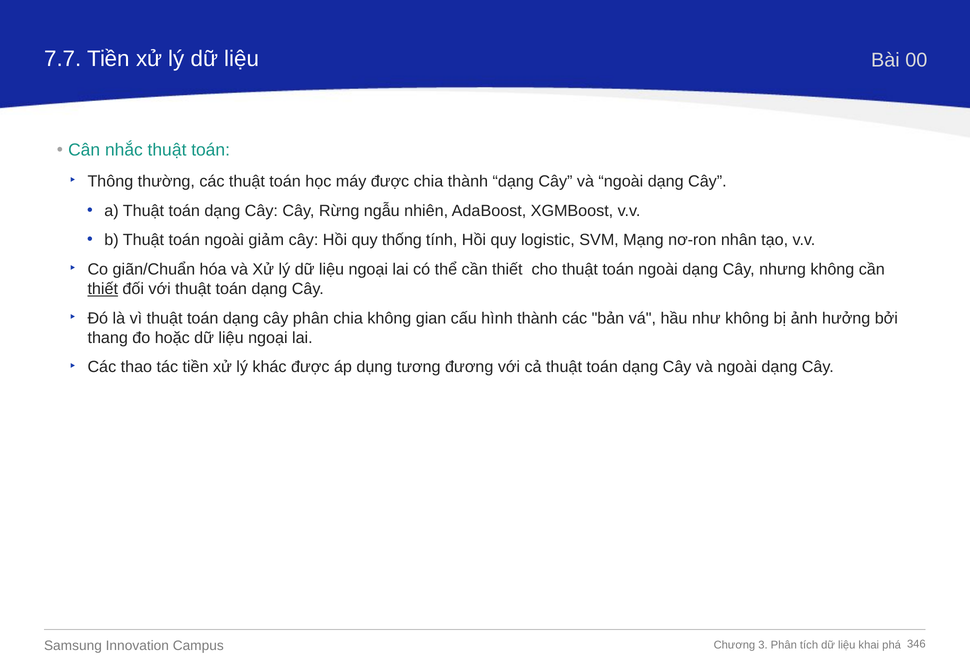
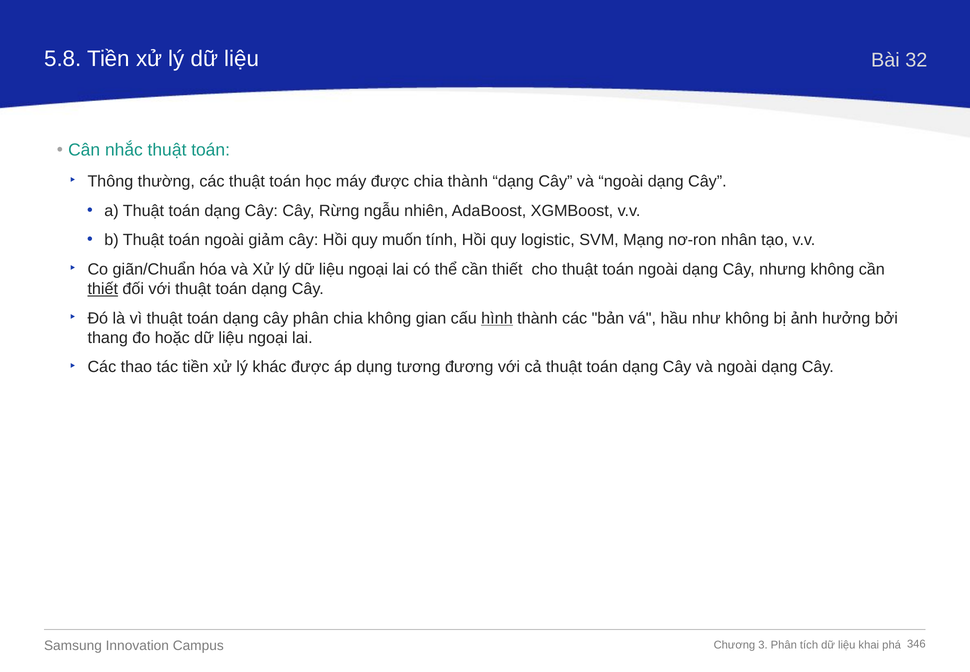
7.7: 7.7 -> 5.8 (63, 59)
00: 00 -> 32 (916, 60)
thống: thống -> muốn (402, 240)
hình underline: none -> present (497, 318)
